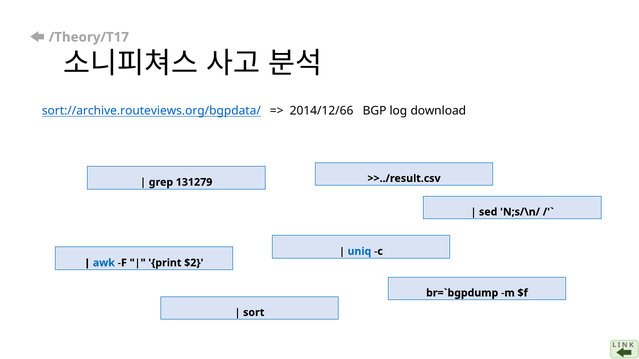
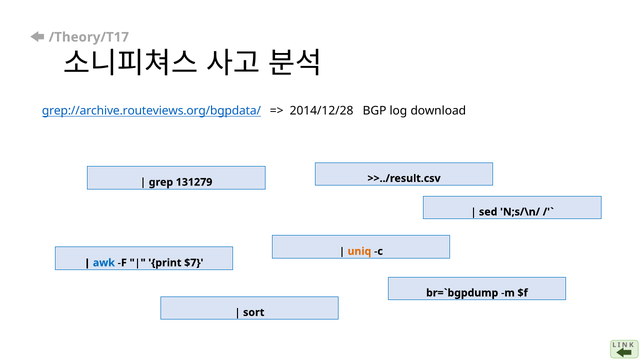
sort://archive.routeviews.org/bgpdata/: sort://archive.routeviews.org/bgpdata/ -> grep://archive.routeviews.org/bgpdata/ (151, 111)
2014/12/66: 2014/12/66 -> 2014/12/28 (322, 111)
uniq colour: blue -> orange (359, 252)
$2: $2 -> $7 (194, 263)
